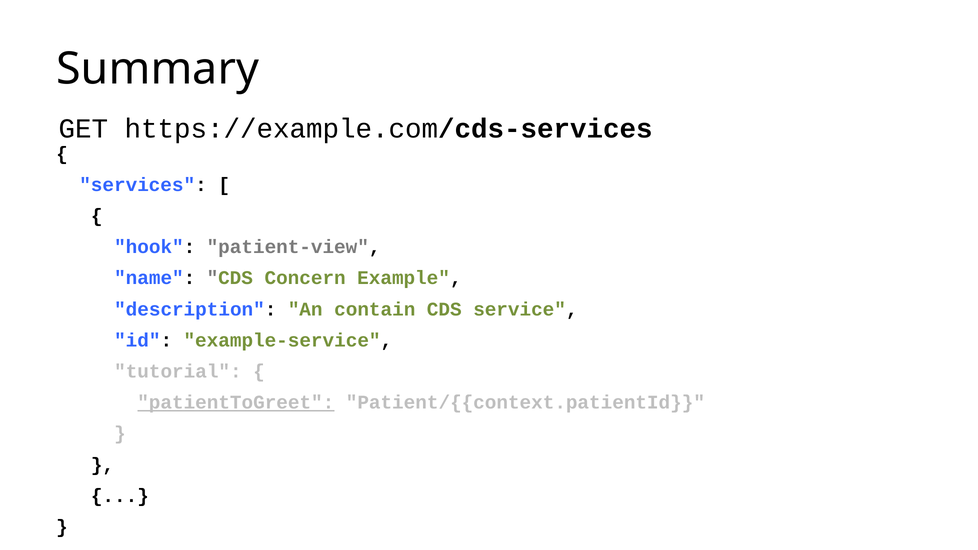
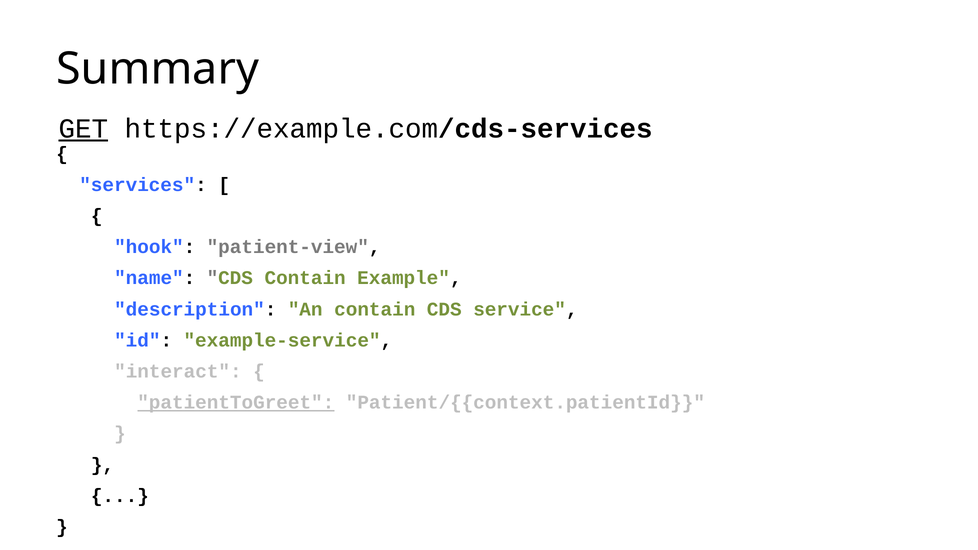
GET underline: none -> present (83, 129)
CDS Concern: Concern -> Contain (305, 278)
tutorial: tutorial -> interact (178, 371)
